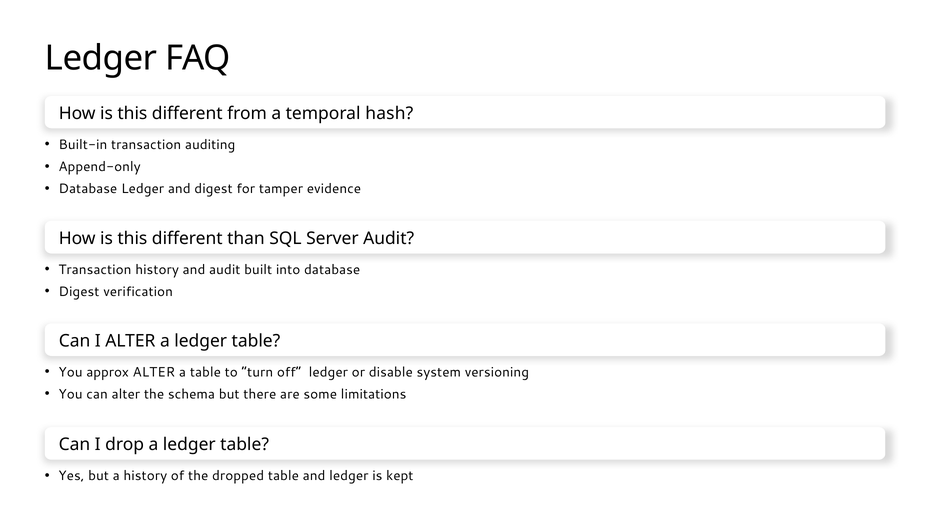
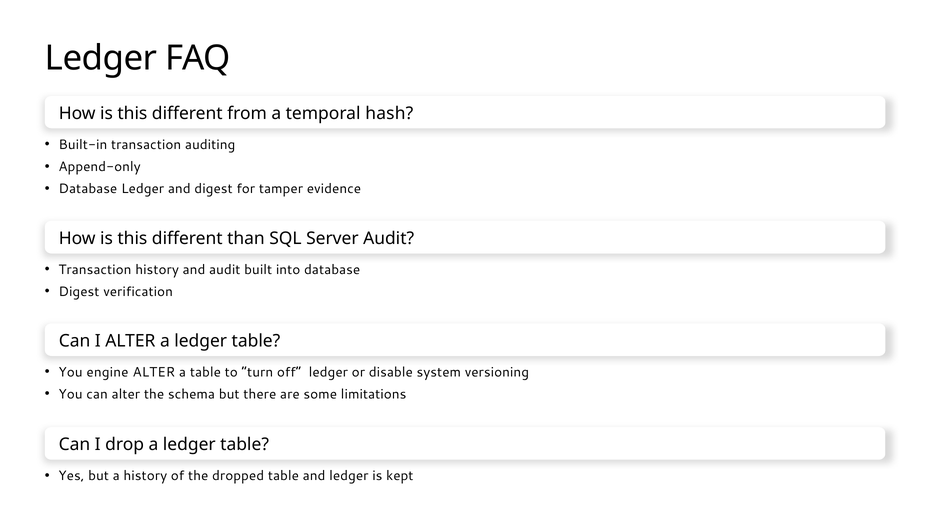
approx: approx -> engine (108, 372)
